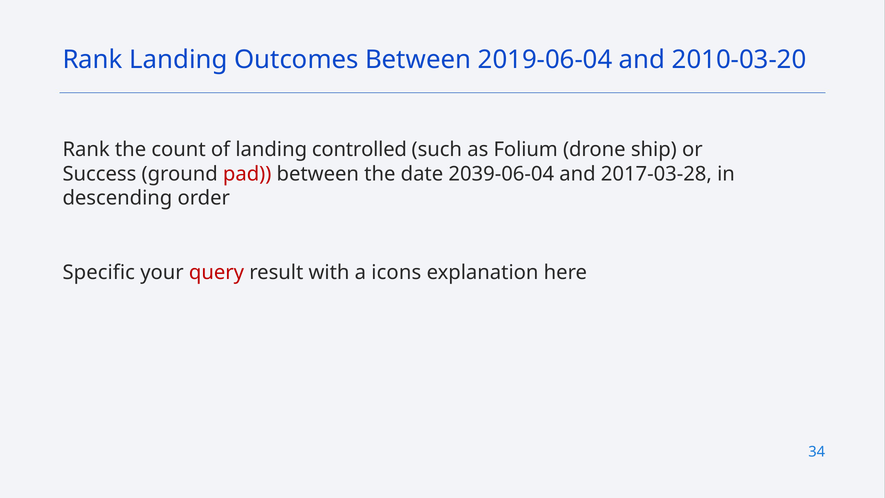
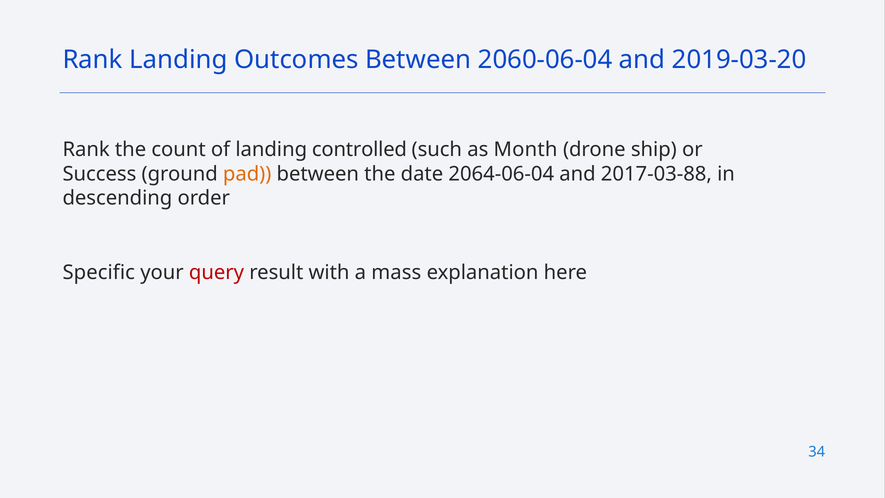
2019-06-04: 2019-06-04 -> 2060-06-04 (545, 60)
2010-03-20: 2010-03-20 -> 2019-03-20 (739, 60)
Folium: Folium -> Month (526, 149)
pad colour: red -> orange (247, 174)
2039-06-04: 2039-06-04 -> 2064-06-04 (501, 174)
2017-03-28: 2017-03-28 -> 2017-03-88 (656, 174)
icons: icons -> mass (396, 273)
